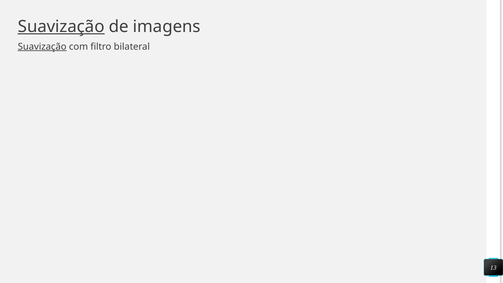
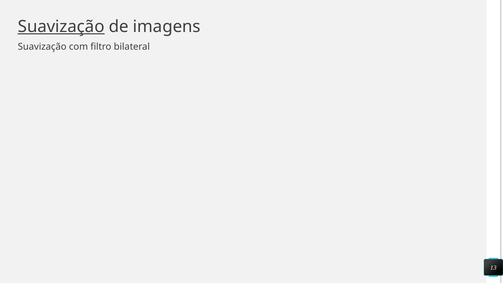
Suavização underline: present -> none (42, 47)
